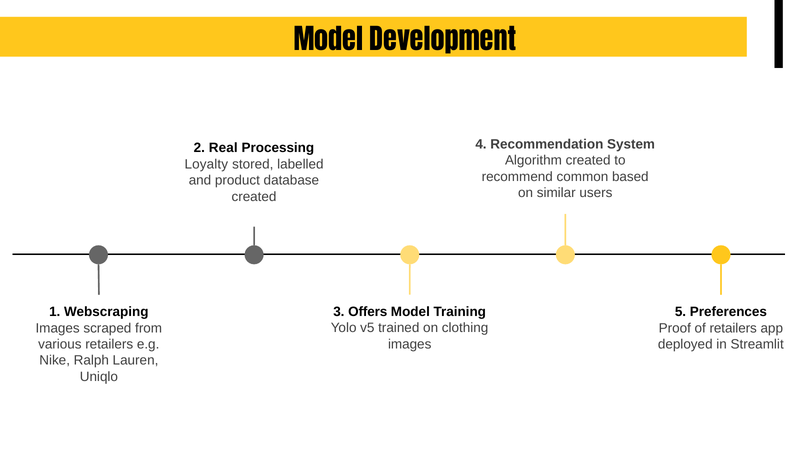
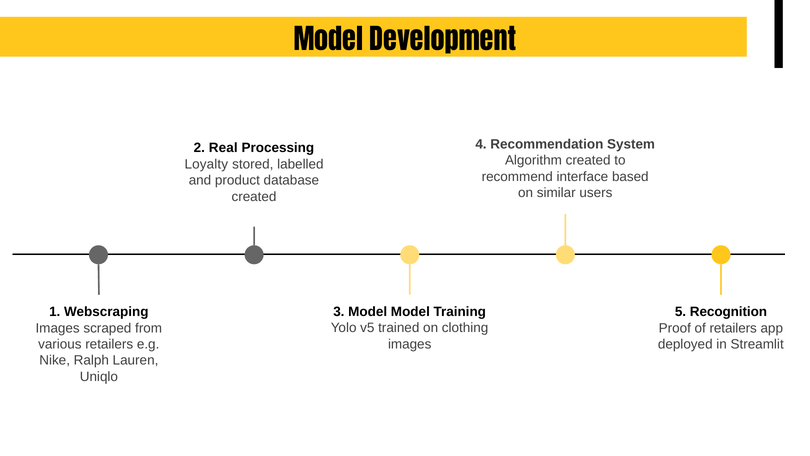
common: common -> interface (582, 177)
3 Offers: Offers -> Model (368, 312)
Preferences: Preferences -> Recognition (728, 312)
